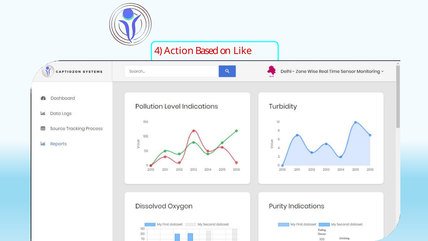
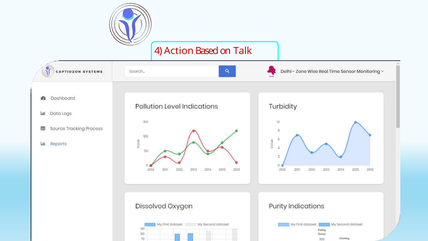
Like: Like -> Talk (243, 51)
